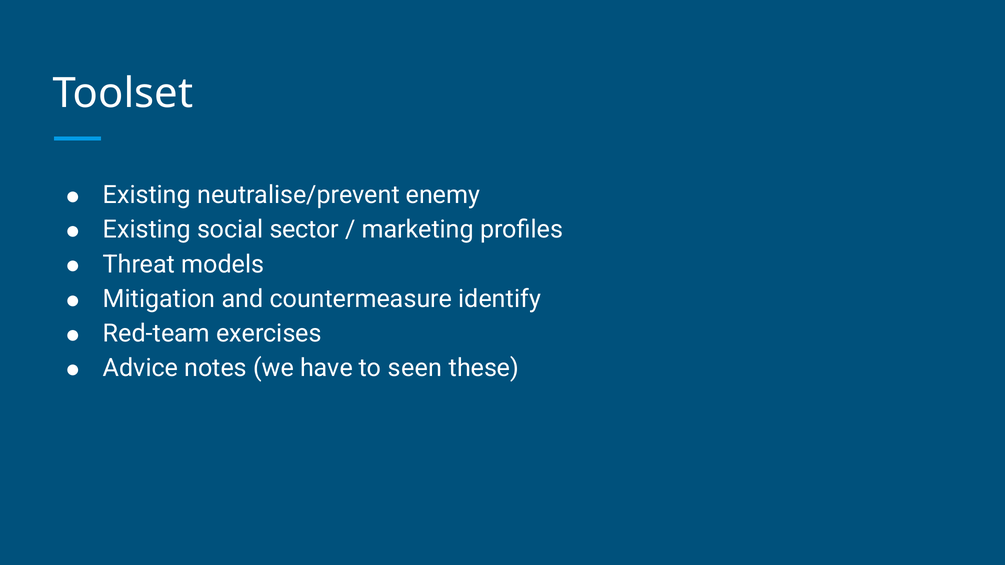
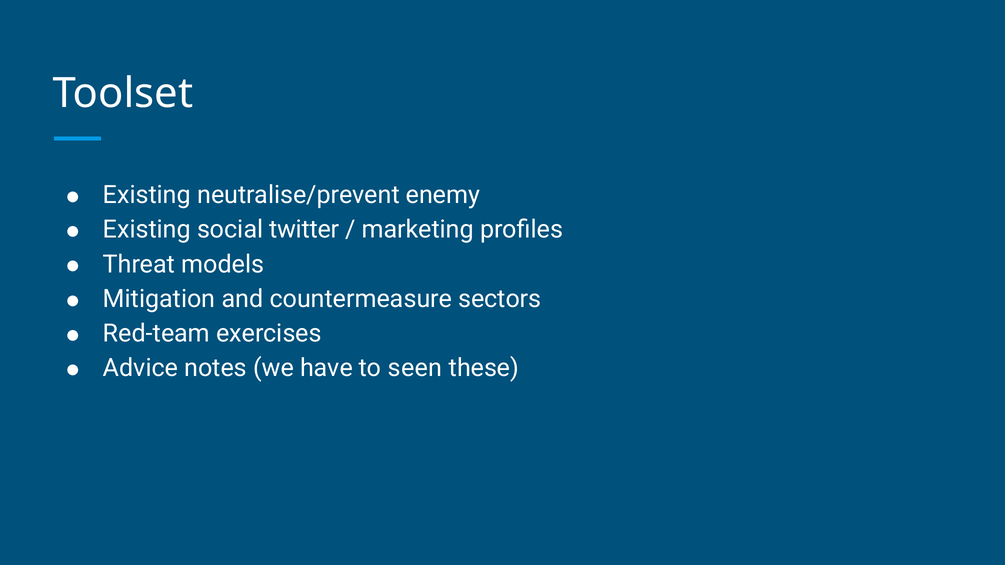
sector: sector -> twitter (304, 230)
identify: identify -> sectors (500, 299)
